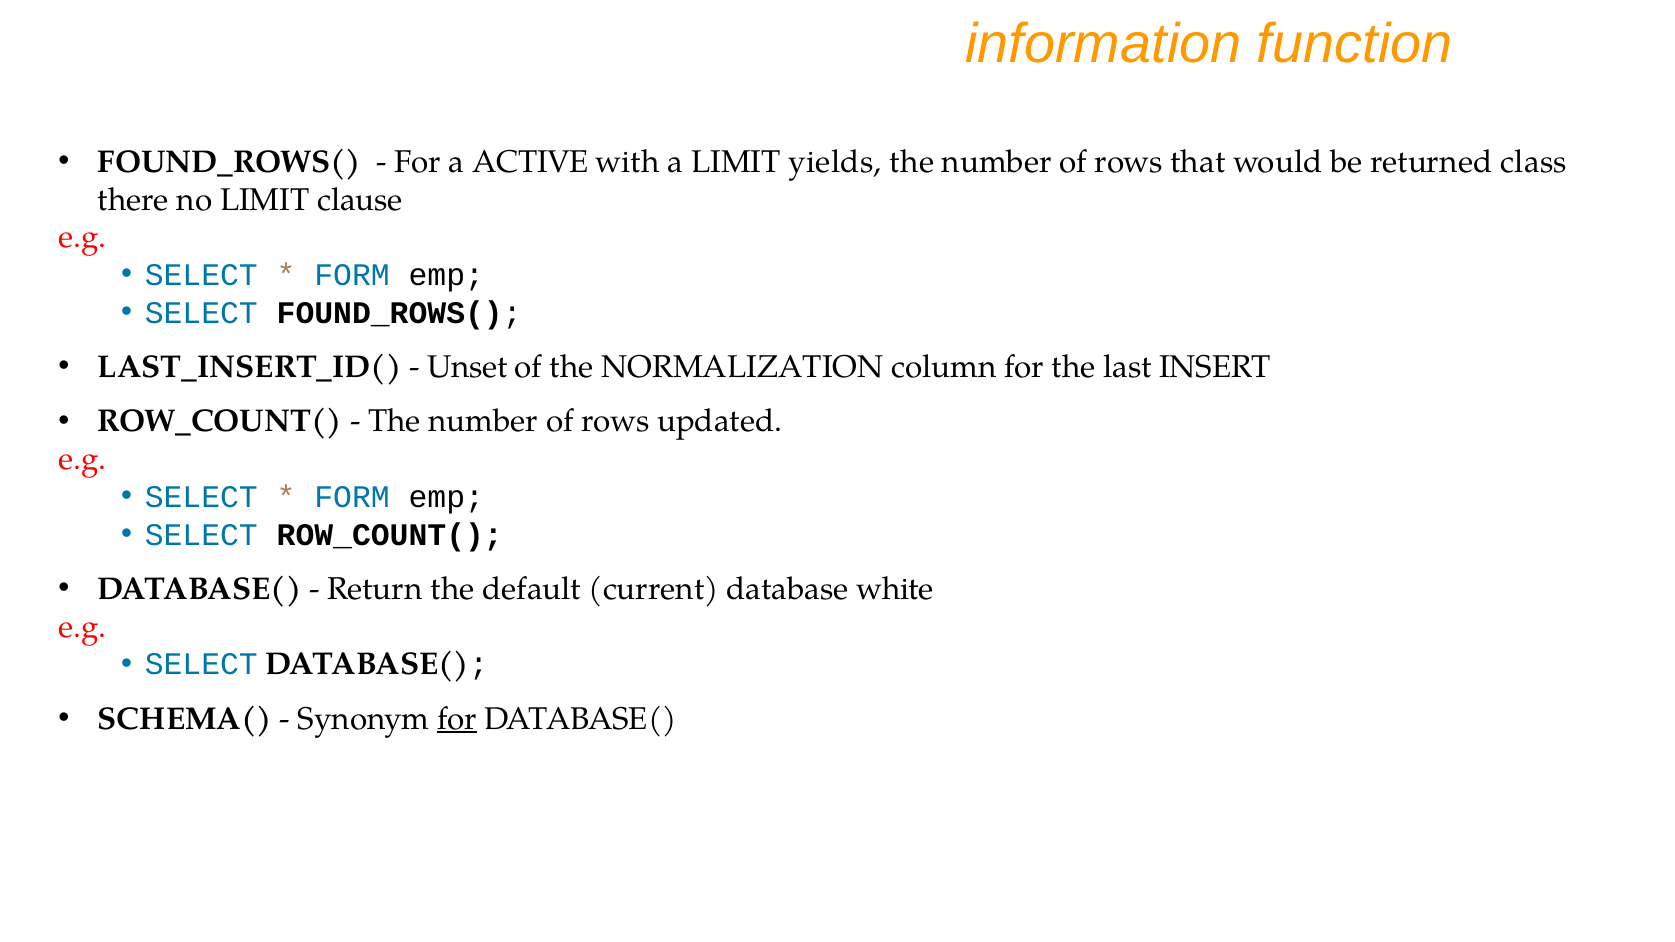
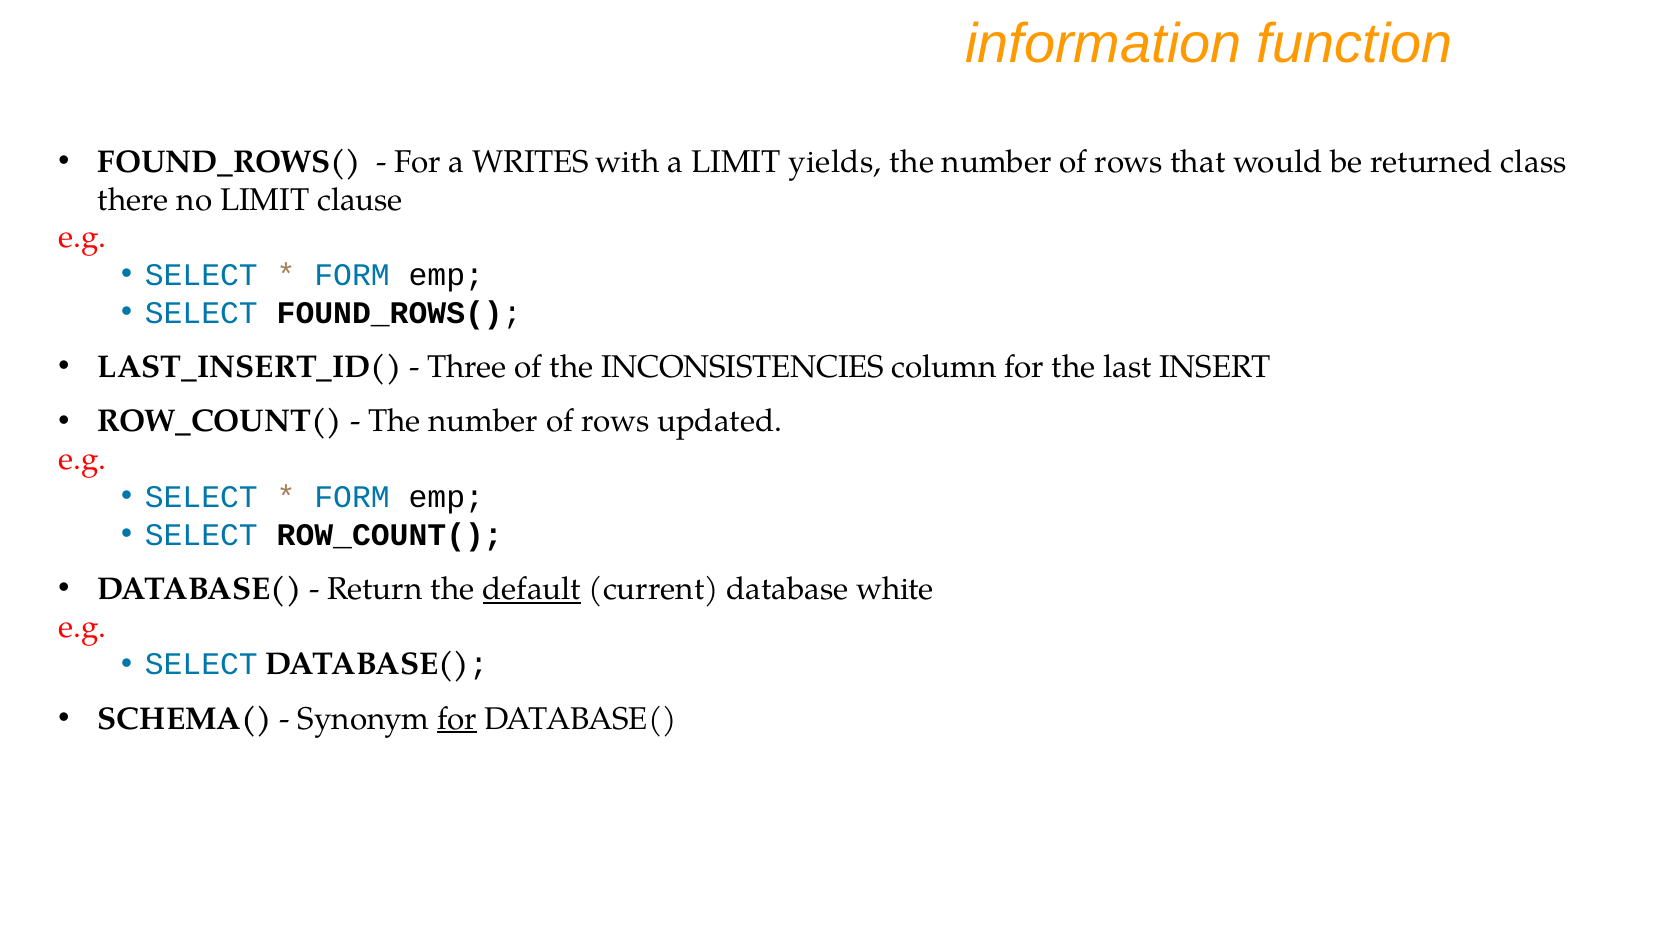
ACTIVE: ACTIVE -> WRITES (530, 162)
Unset: Unset -> Three (467, 367)
NORMALIZATION: NORMALIZATION -> INCONSISTENCIES (743, 367)
default underline: none -> present (532, 589)
